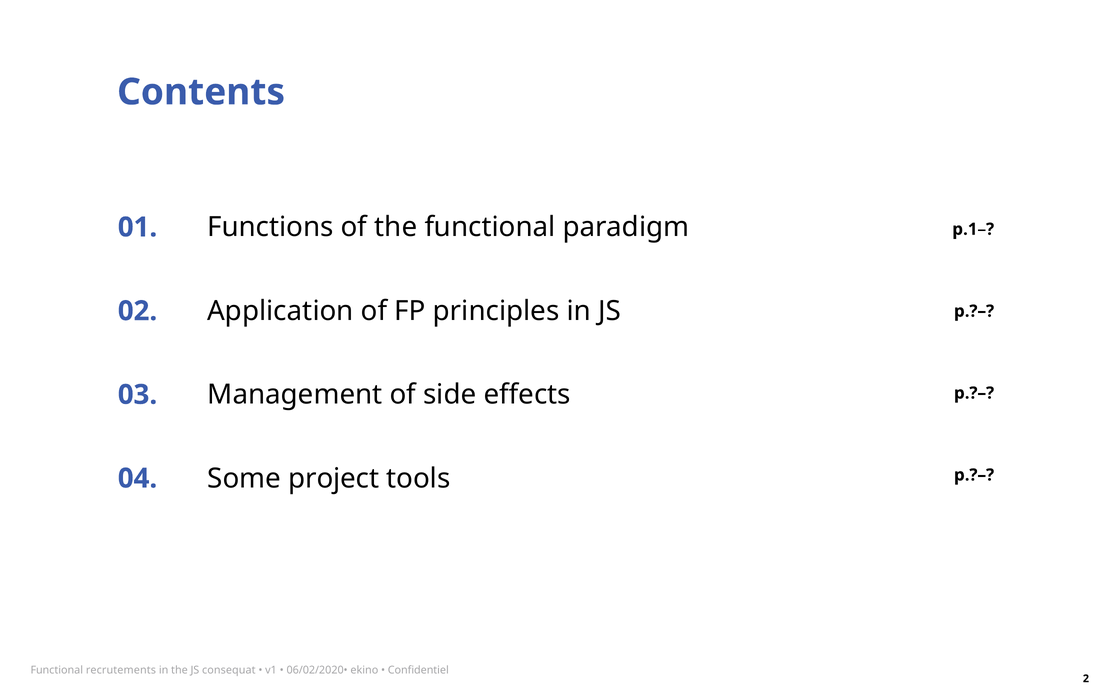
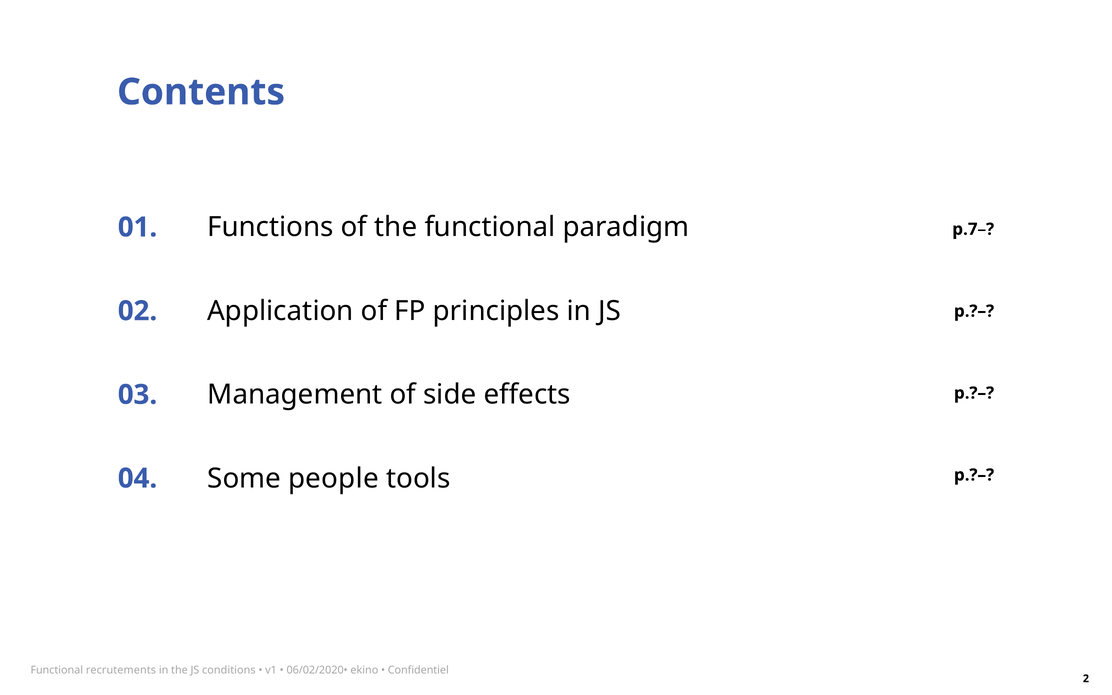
p.1–: p.1– -> p.7– (973, 229)
project: project -> people (334, 478)
consequat: consequat -> conditions (229, 670)
